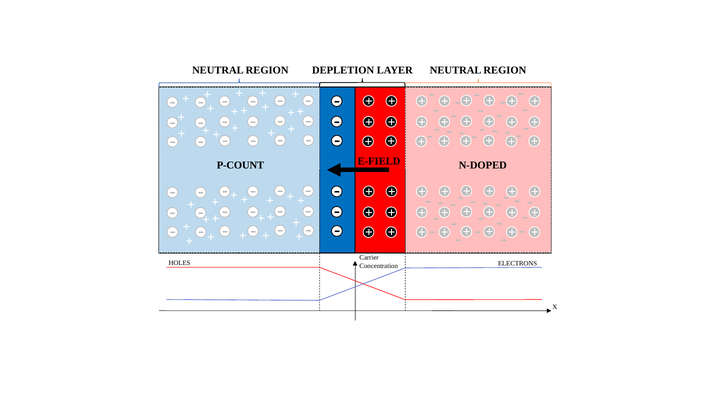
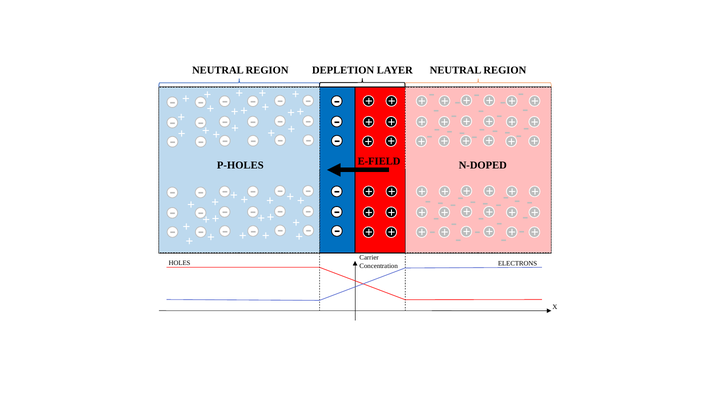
P-COUNT: P-COUNT -> P-HOLES (240, 165)
